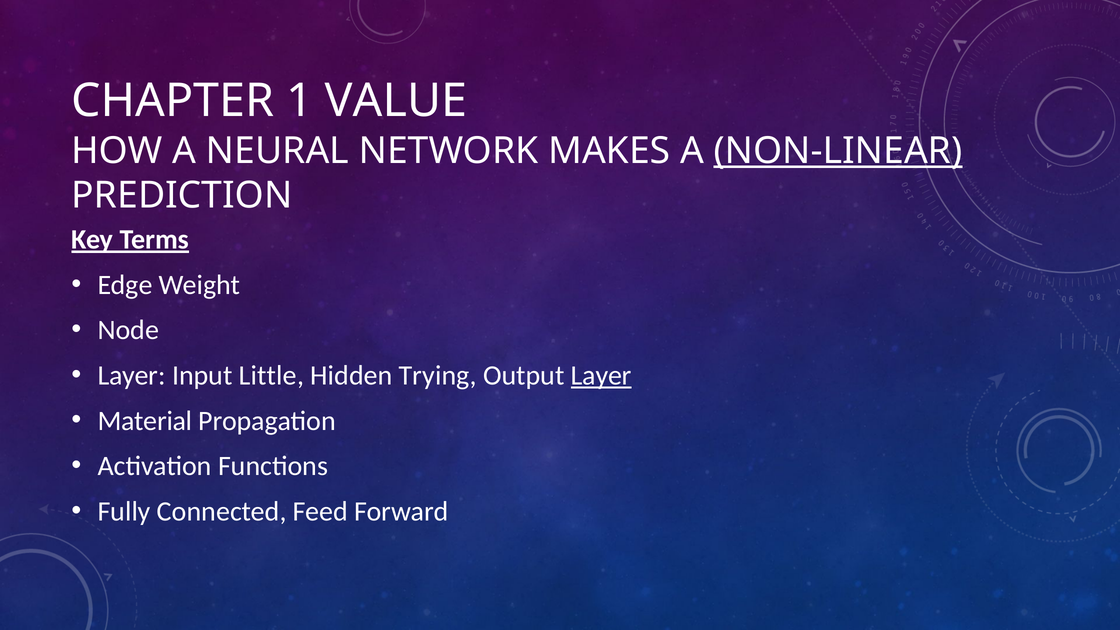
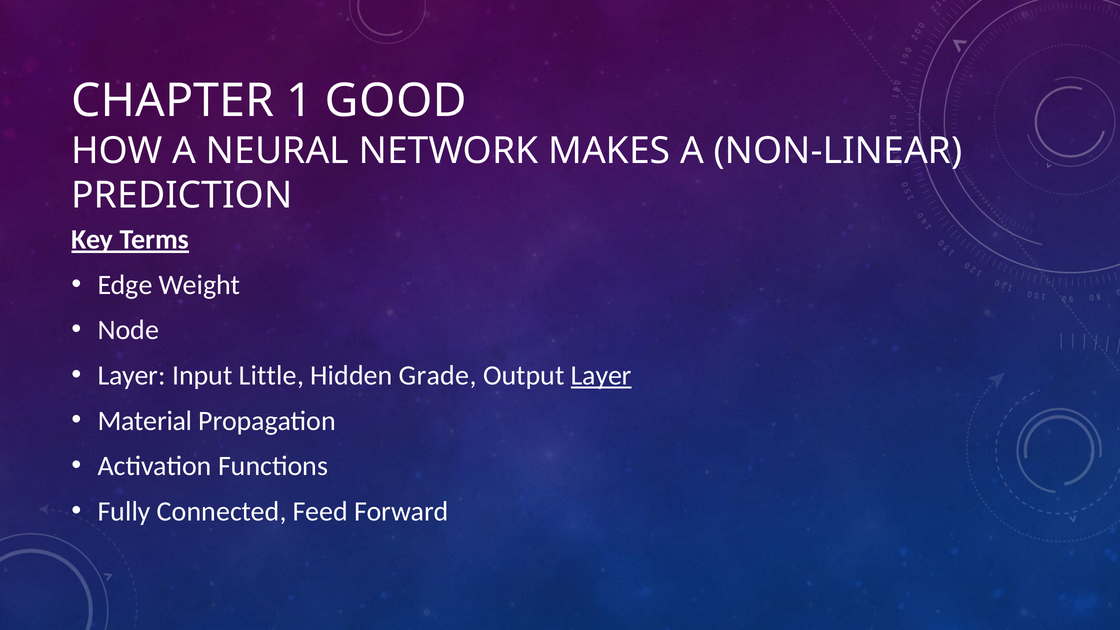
VALUE: VALUE -> GOOD (396, 101)
NON-LINEAR underline: present -> none (838, 151)
Trying: Trying -> Grade (438, 375)
